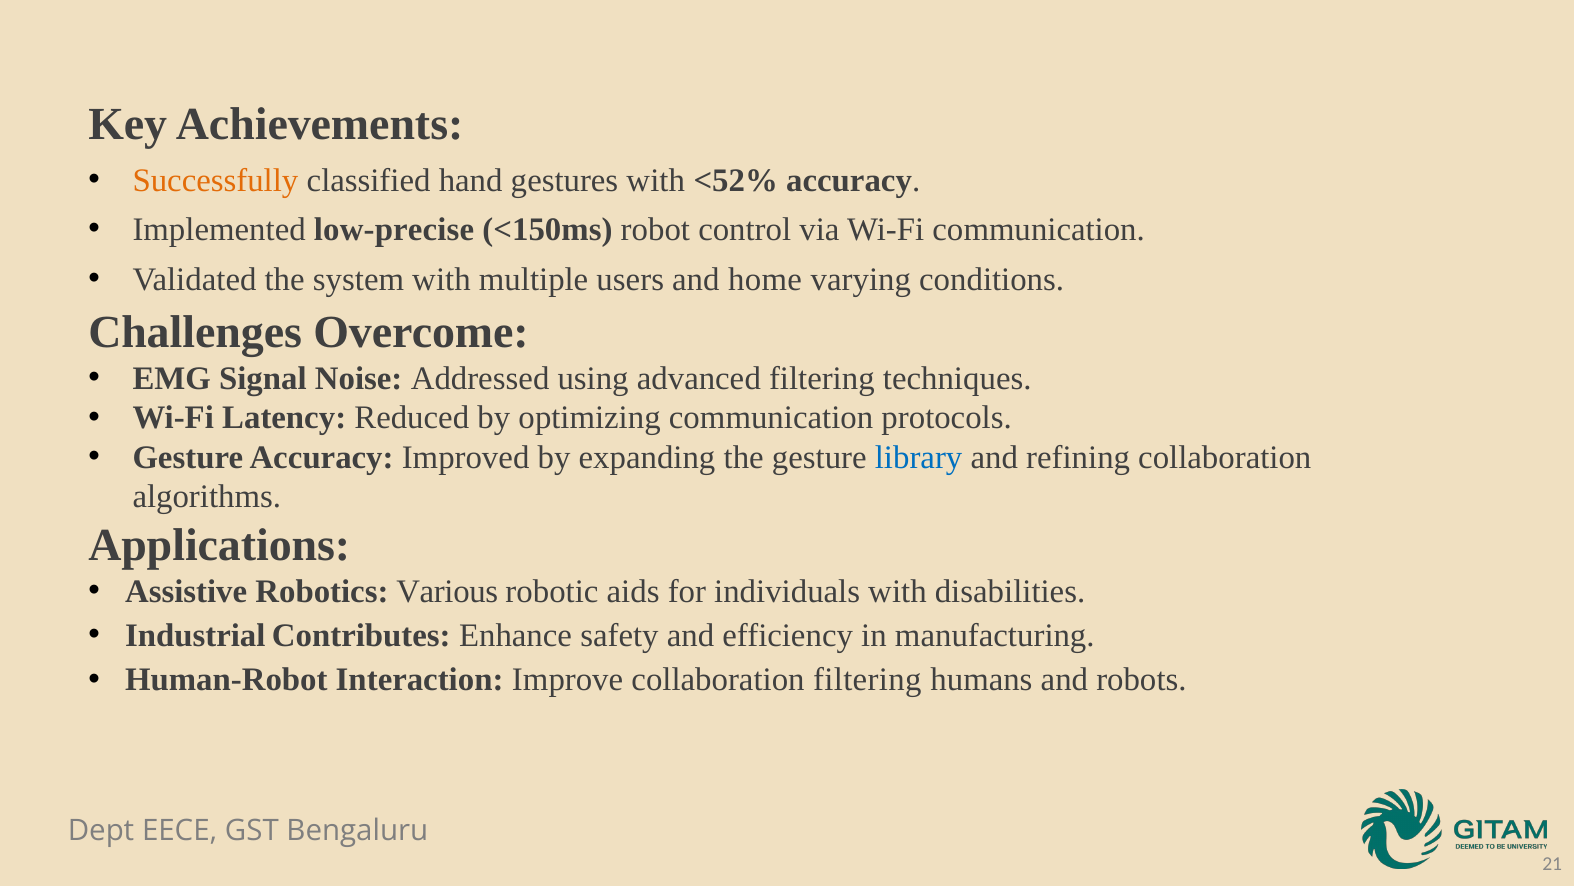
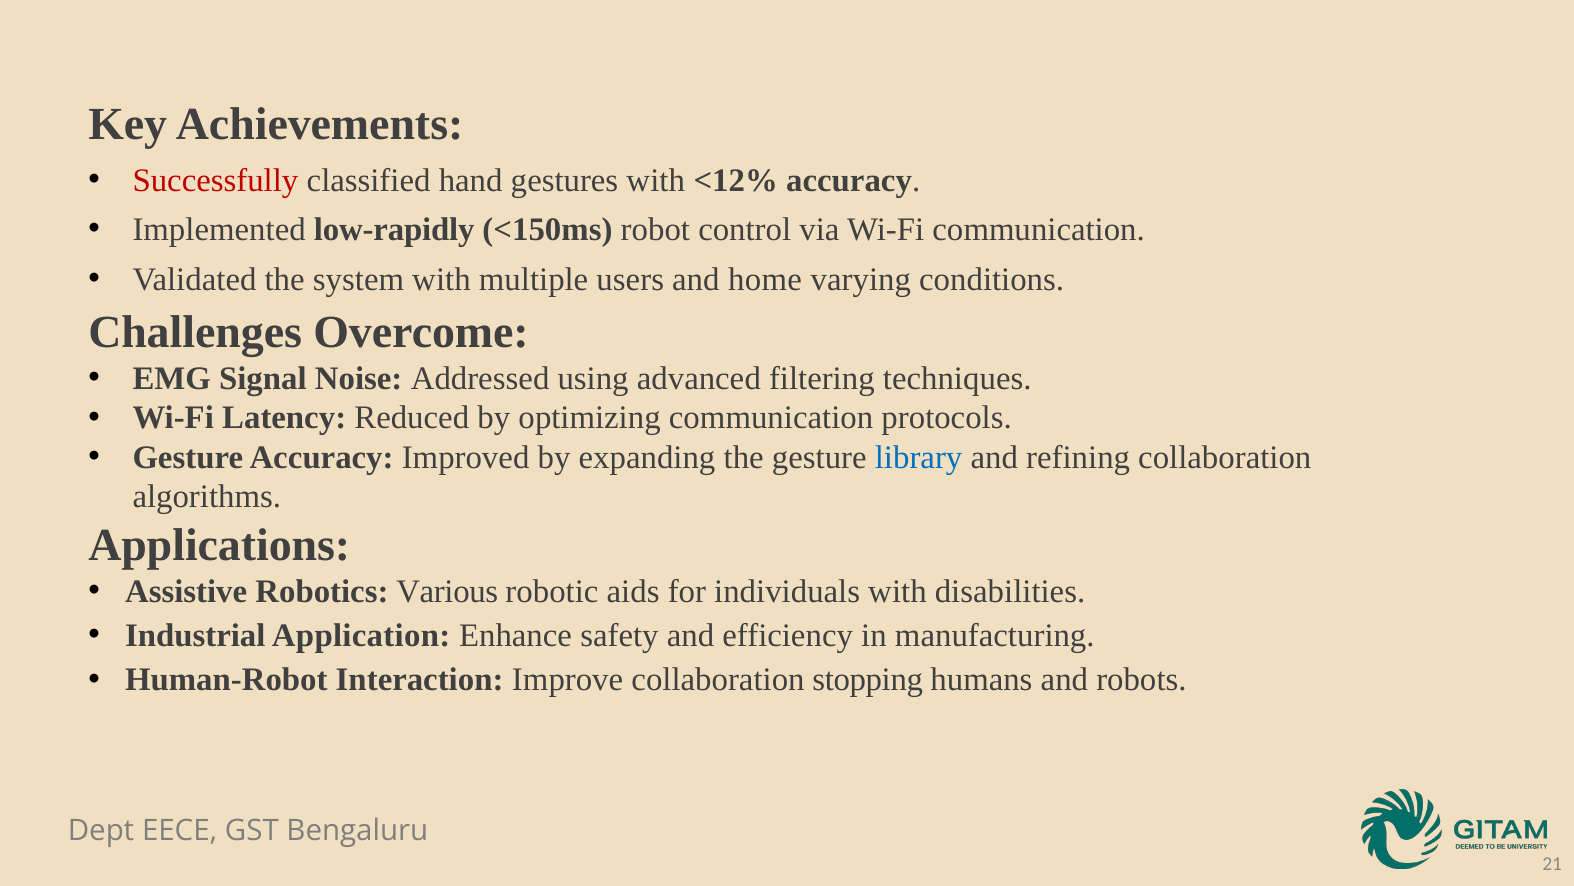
Successfully colour: orange -> red (215, 181)
<52%: <52% -> <12% (736, 181)
low-precise: low-precise -> low-rapidly (394, 230)
Contributes: Contributes -> Application (361, 635)
collaboration filtering: filtering -> stopping (868, 680)
